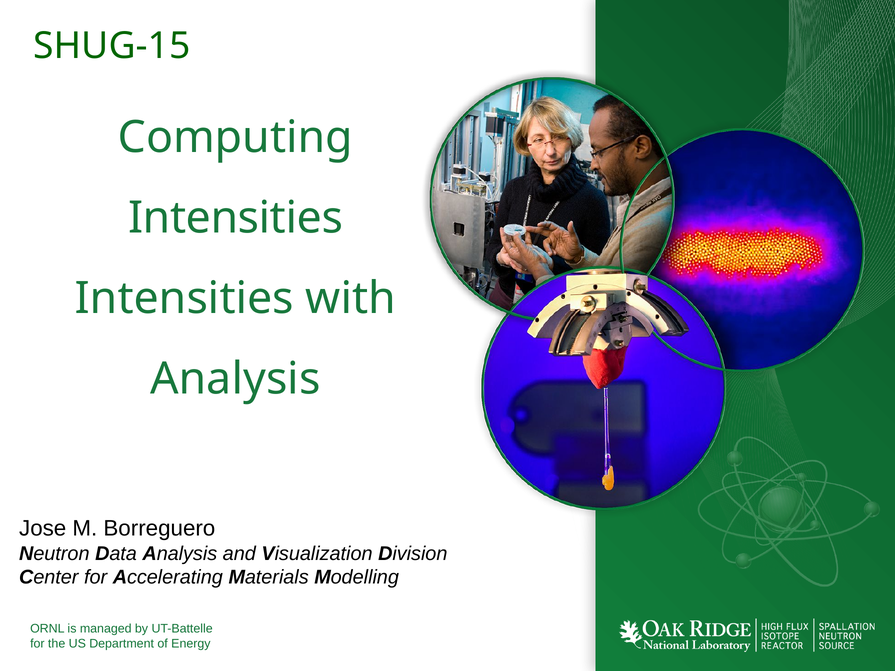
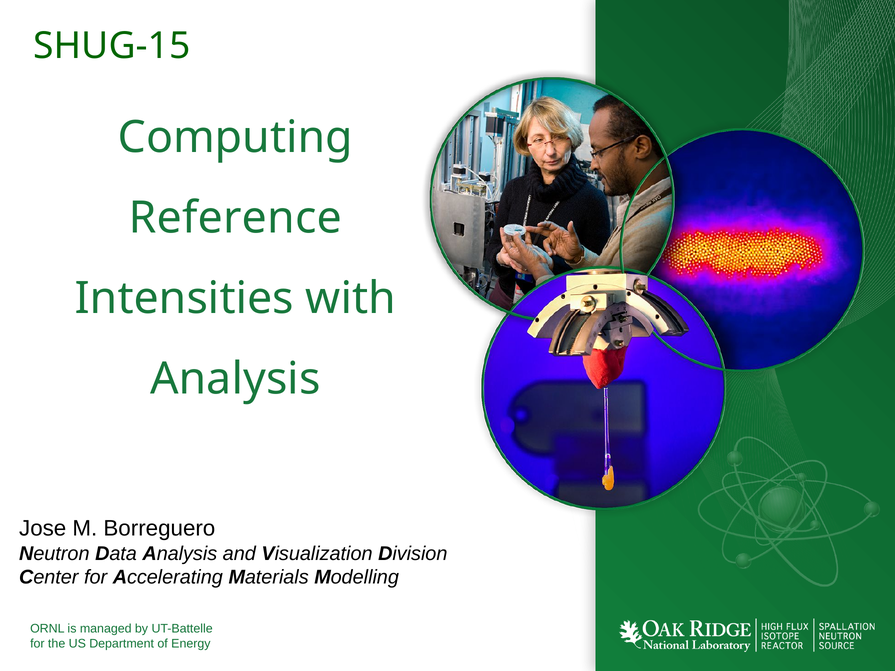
Intensities: Intensities -> Reference (235, 218)
